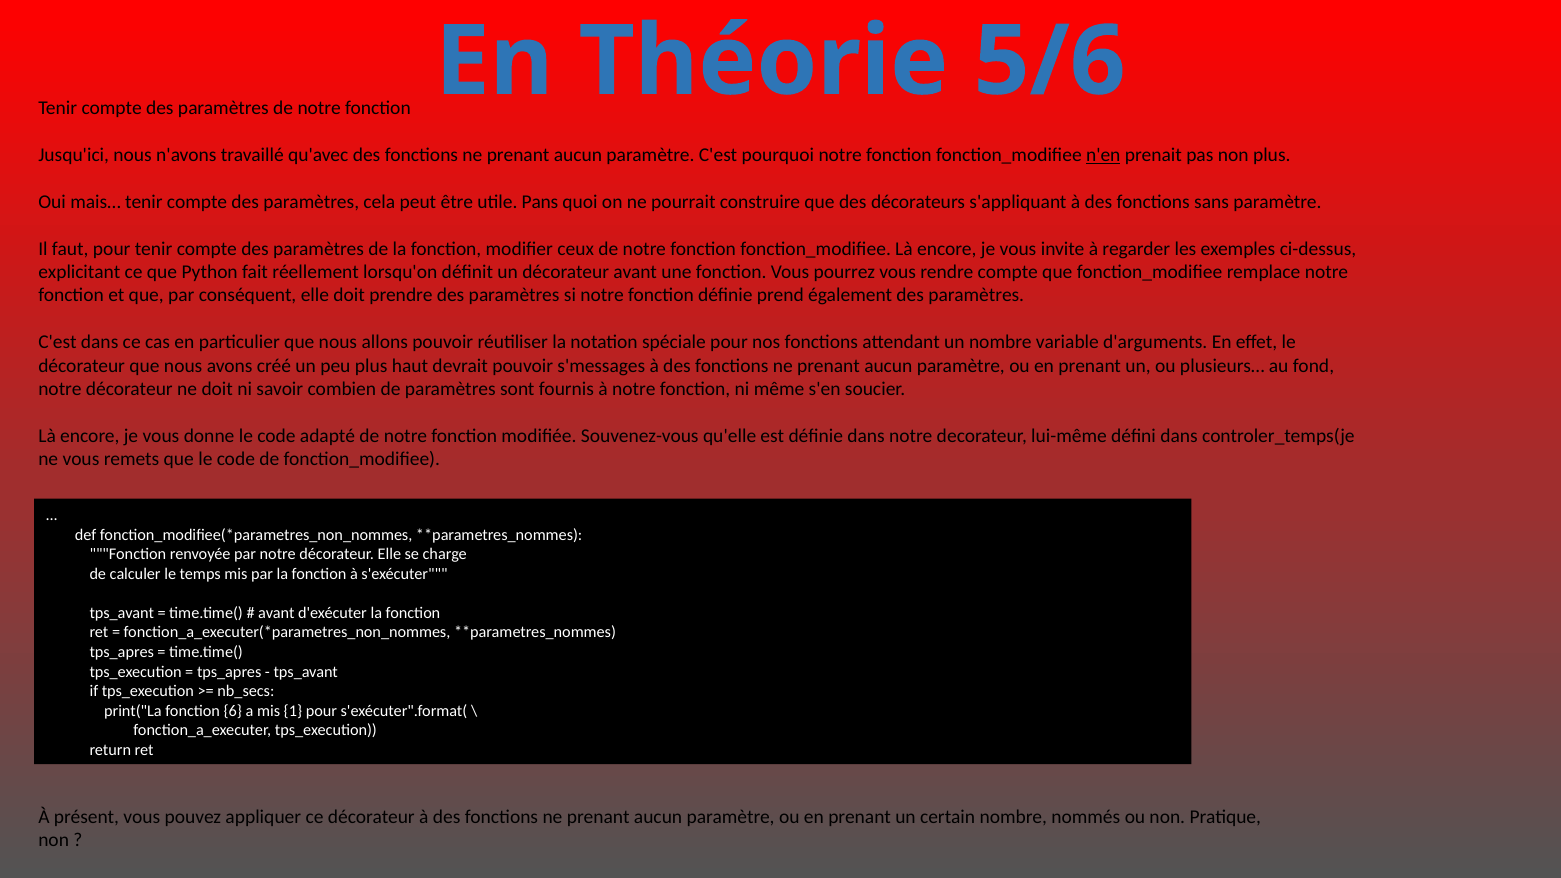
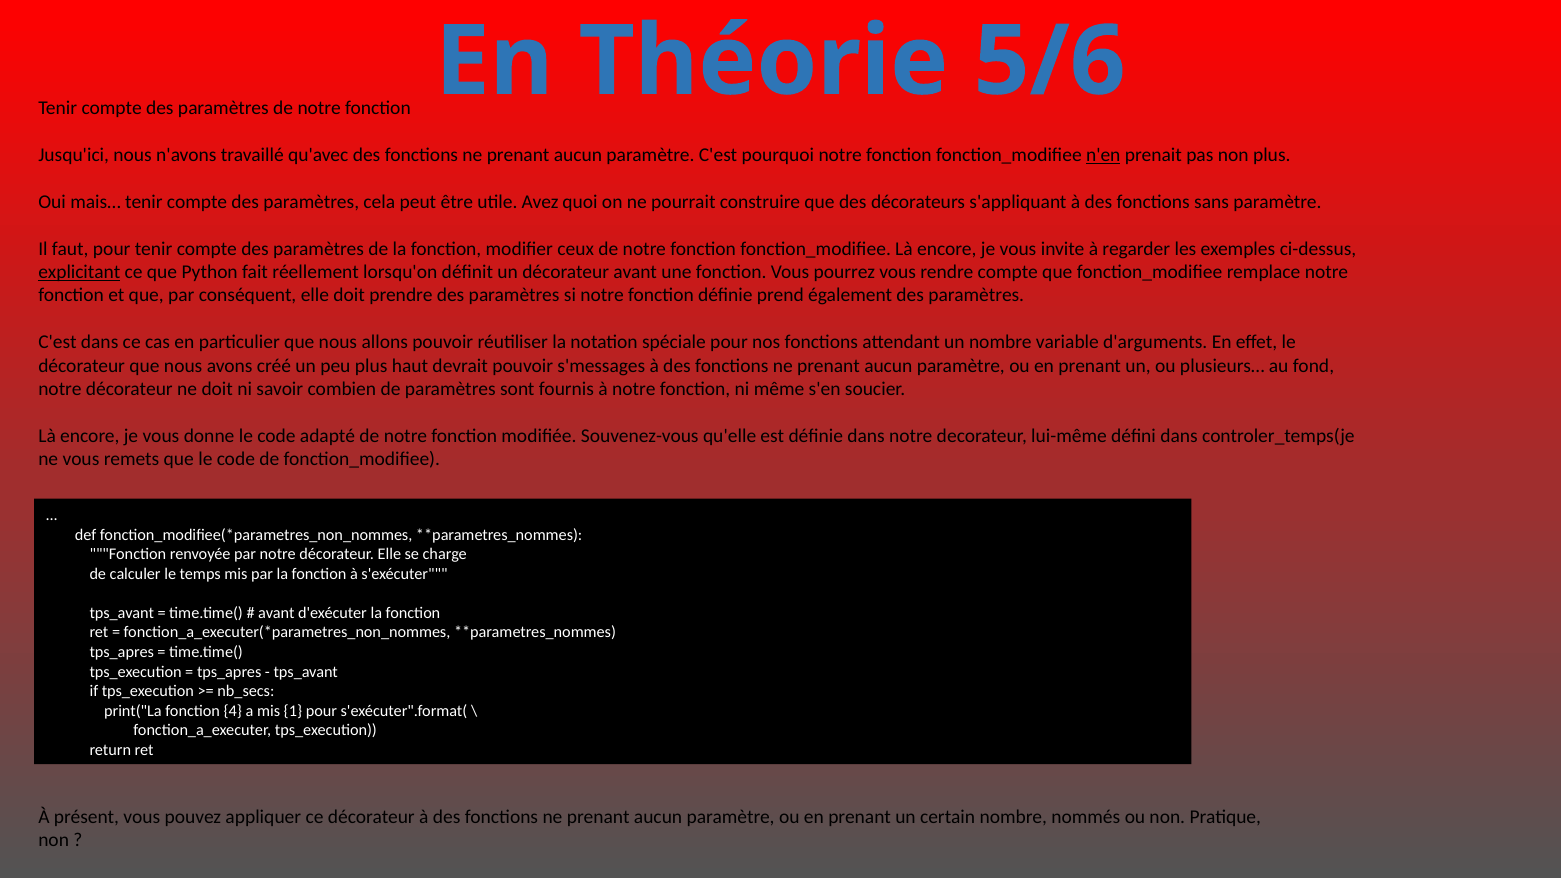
Pans: Pans -> Avez (540, 202)
explicitant underline: none -> present (79, 272)
6: 6 -> 4 (233, 711)
